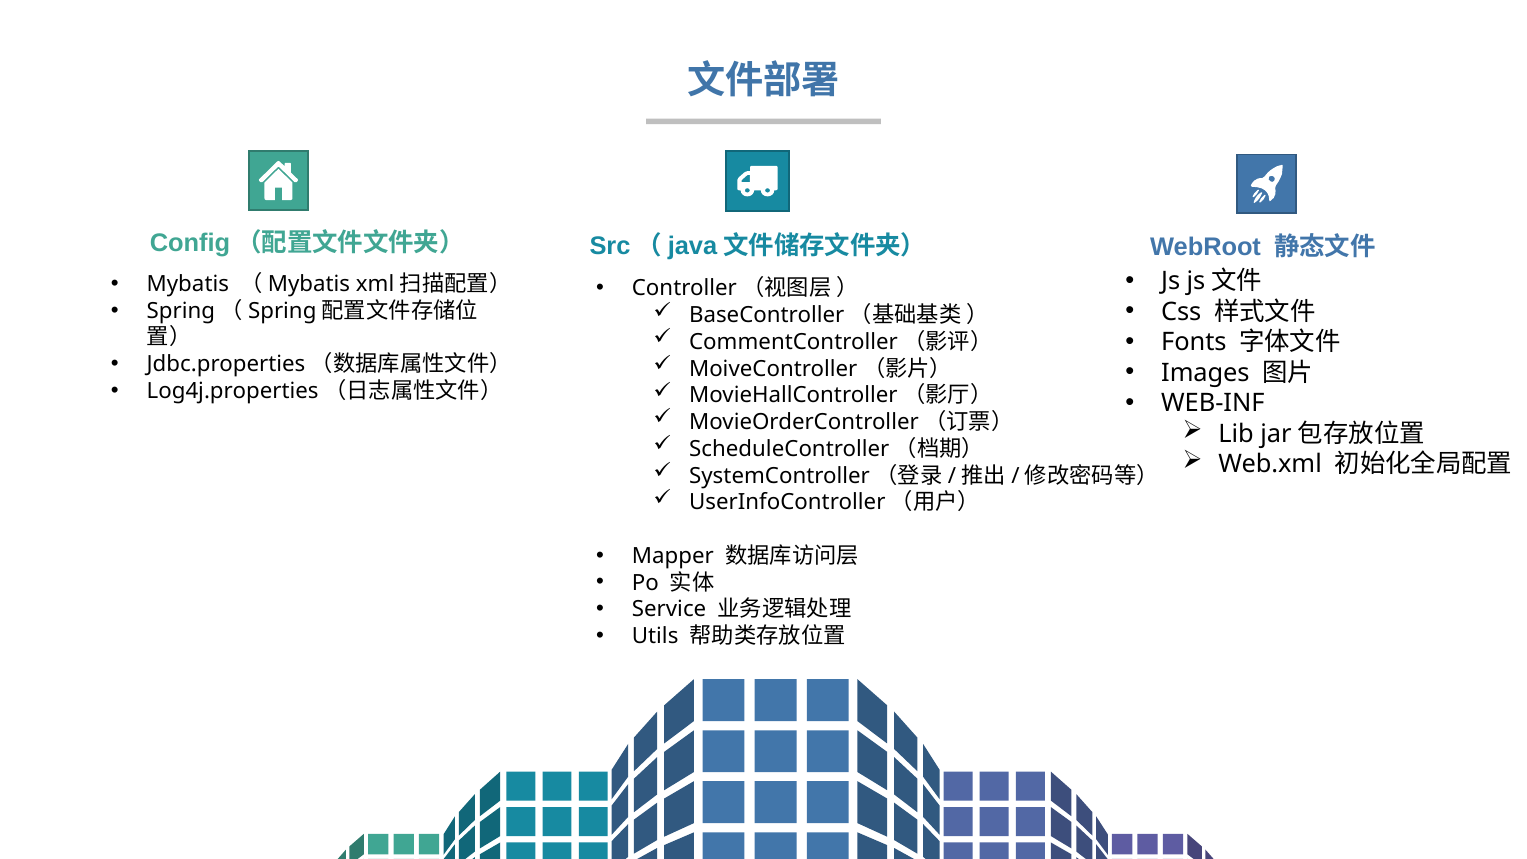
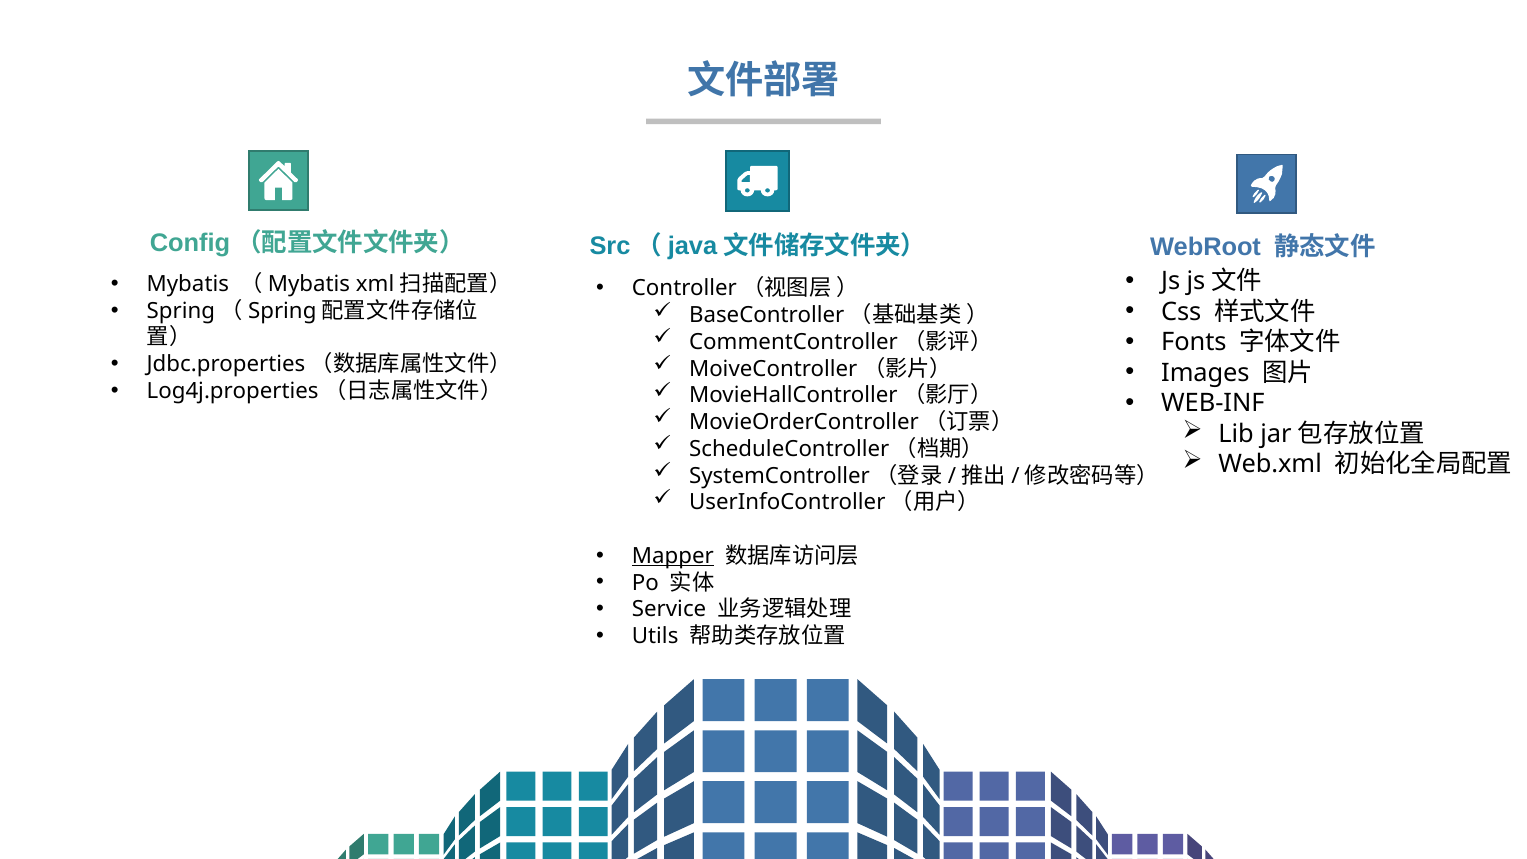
Mapper underline: none -> present (673, 556)
